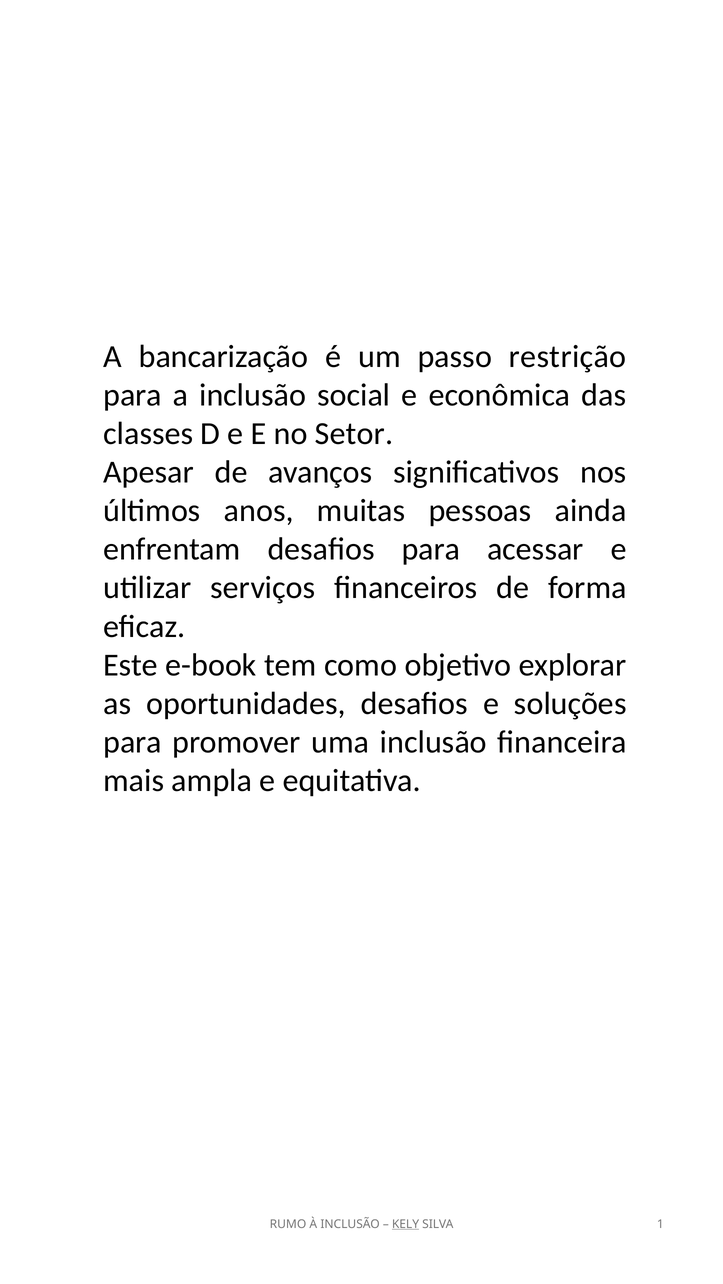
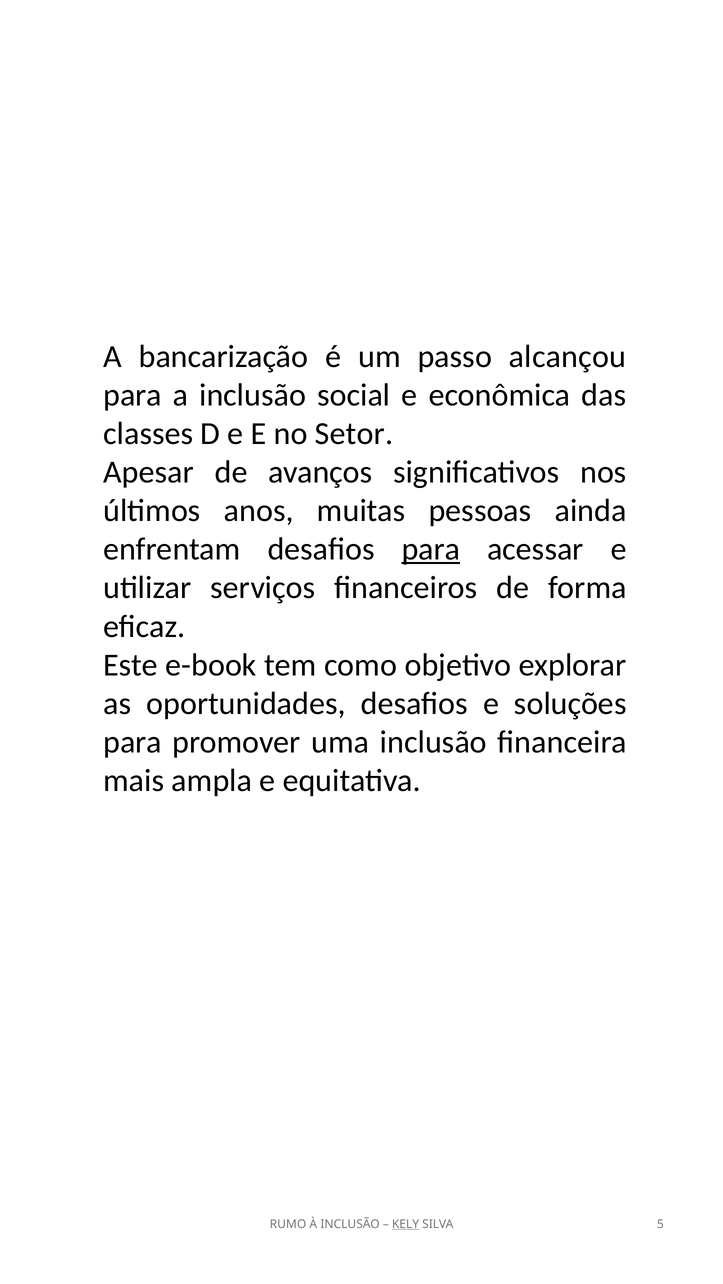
restrição: restrição -> alcançou (568, 357)
para underline: none -> present (431, 550)
1: 1 -> 5 (660, 1225)
